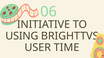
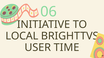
USING: USING -> LOCAL (22, 36)
